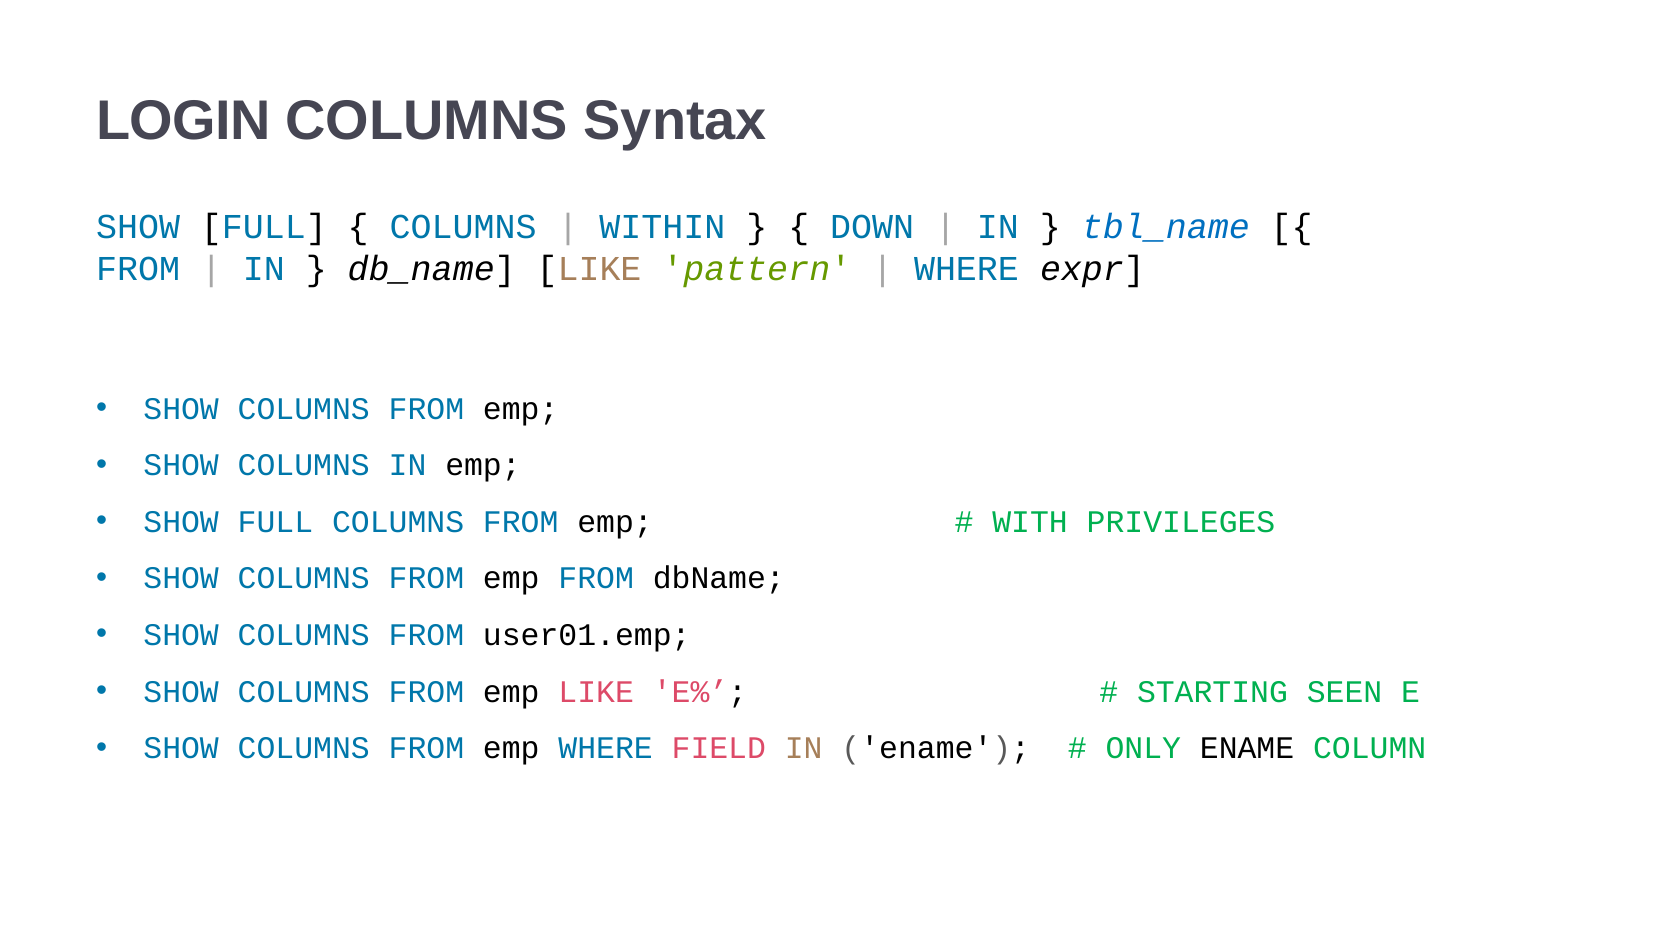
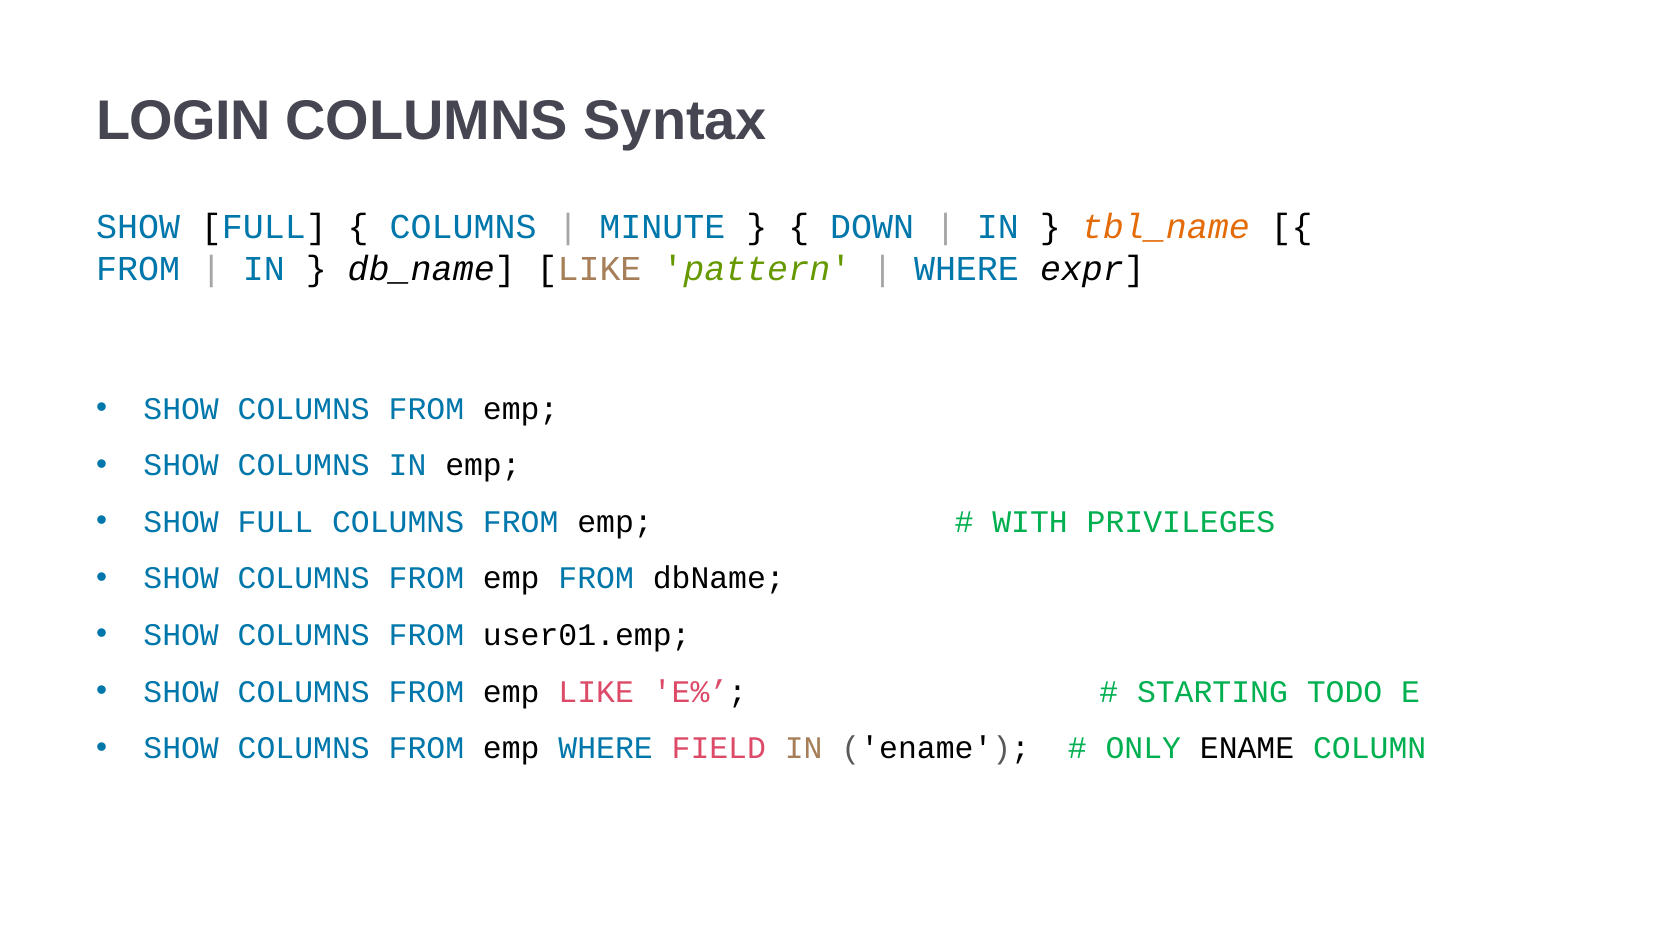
WITHIN: WITHIN -> MINUTE (662, 227)
tbl_name colour: blue -> orange (1166, 227)
SEEN: SEEN -> TODO (1345, 692)
